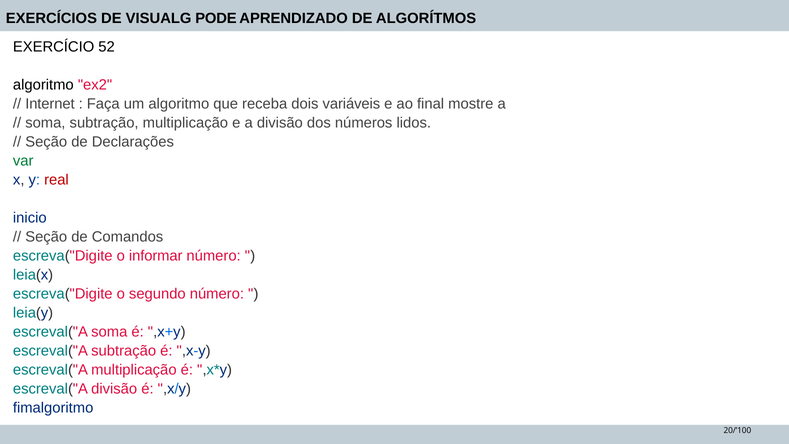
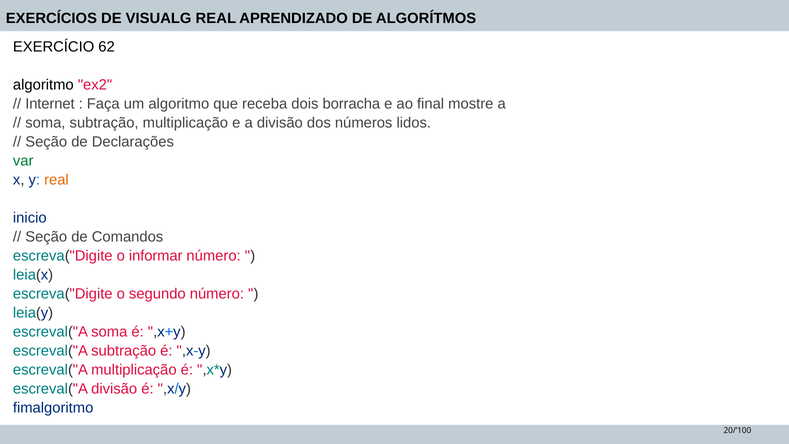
VISUALG PODE: PODE -> REAL (216, 19)
52: 52 -> 62 (107, 47)
variáveis: variáveis -> borracha (351, 104)
real colour: red -> orange (56, 180)
